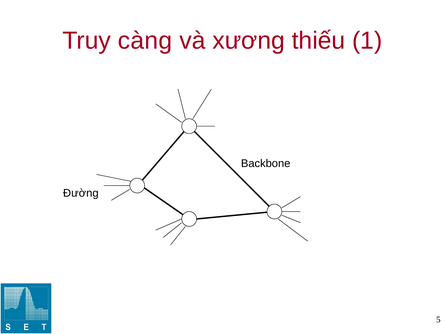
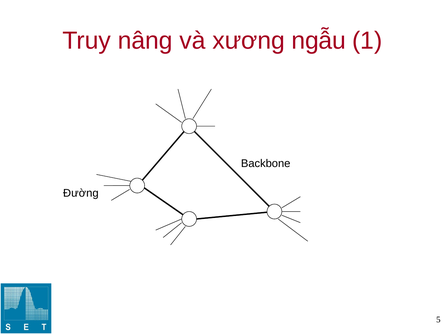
càng: càng -> nâng (145, 41)
thiếu: thiếu -> ngẫu (319, 41)
